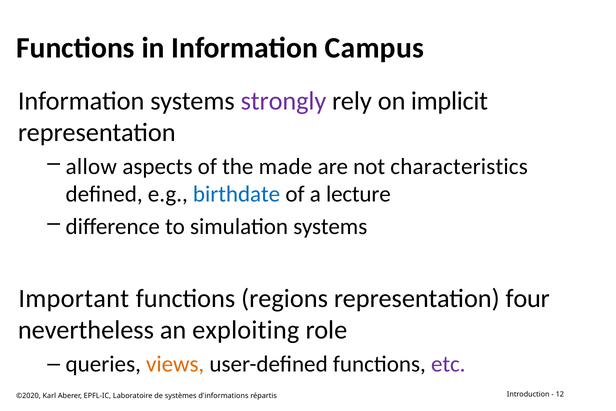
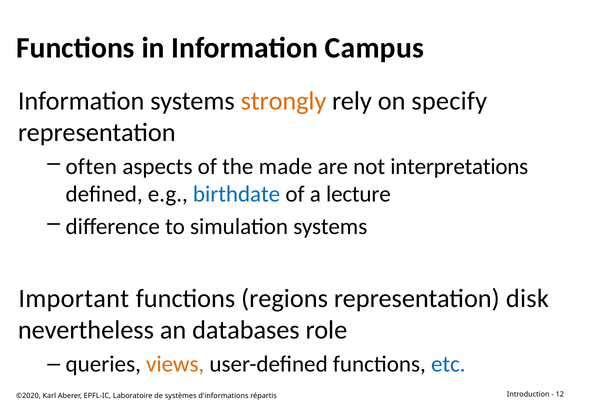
strongly colour: purple -> orange (283, 101)
implicit: implicit -> specify (449, 101)
allow: allow -> often (91, 167)
characteristics: characteristics -> interpretations (459, 167)
four: four -> disk (527, 298)
exploiting: exploiting -> databases (246, 330)
etc colour: purple -> blue (448, 364)
